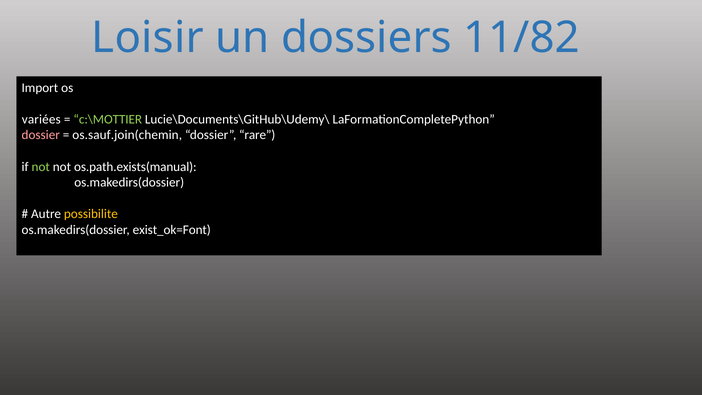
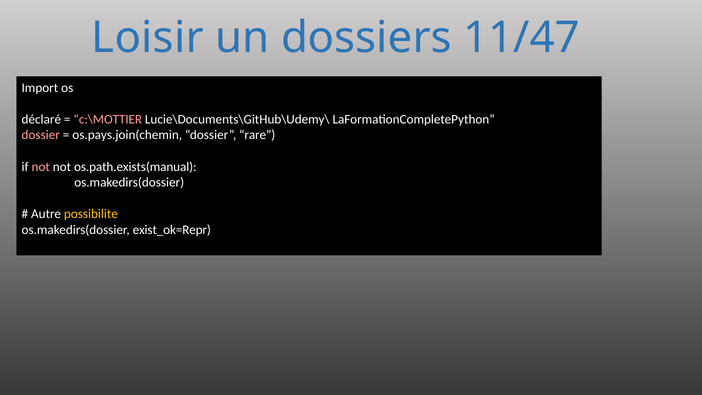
11/82: 11/82 -> 11/47 (521, 38)
variées: variées -> déclaré (41, 119)
c:\MOTTIER colour: light green -> pink (108, 119)
os.sauf.join(chemin: os.sauf.join(chemin -> os.pays.join(chemin (127, 135)
not colour: light green -> pink (41, 167)
exist_ok=Font: exist_ok=Font -> exist_ok=Repr (172, 230)
